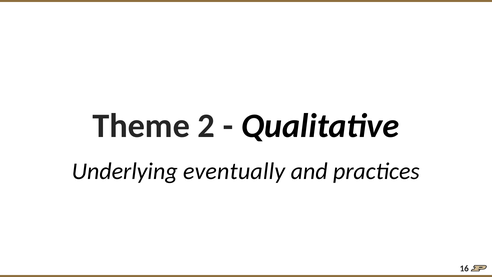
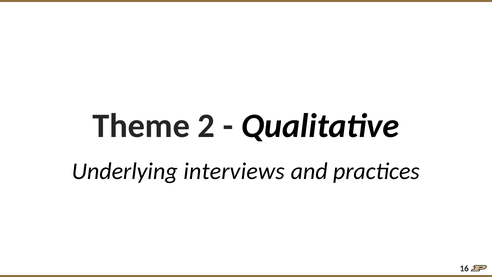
eventually: eventually -> interviews (234, 171)
